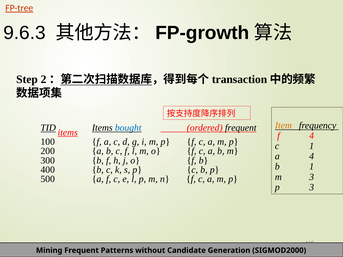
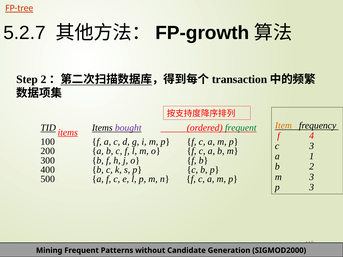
9.6.3: 9.6.3 -> 5.2.7 (25, 33)
bought colour: blue -> purple (128, 128)
frequent colour: black -> green (241, 128)
c 1: 1 -> 3 (312, 146)
a 4: 4 -> 1 (312, 156)
b 1: 1 -> 2 (312, 167)
